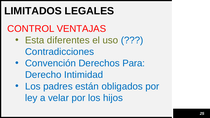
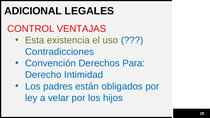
LIMITADOS: LIMITADOS -> ADICIONAL (33, 11)
diferentes: diferentes -> existencia (68, 40)
